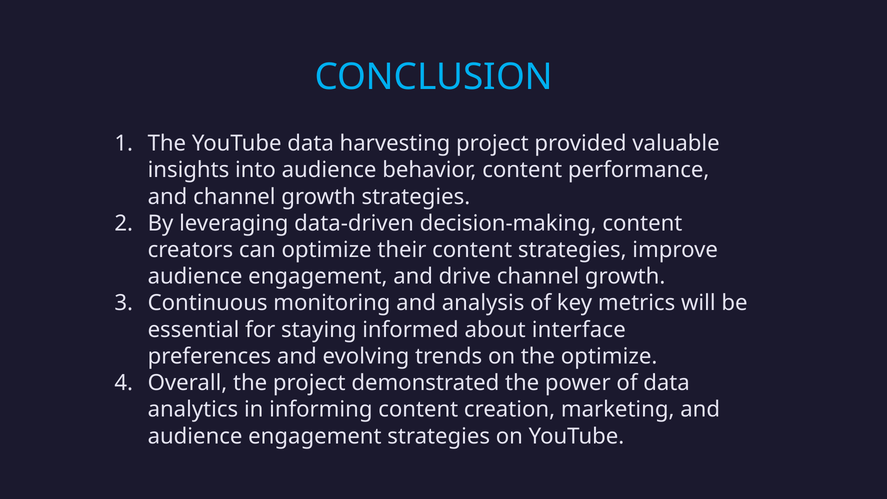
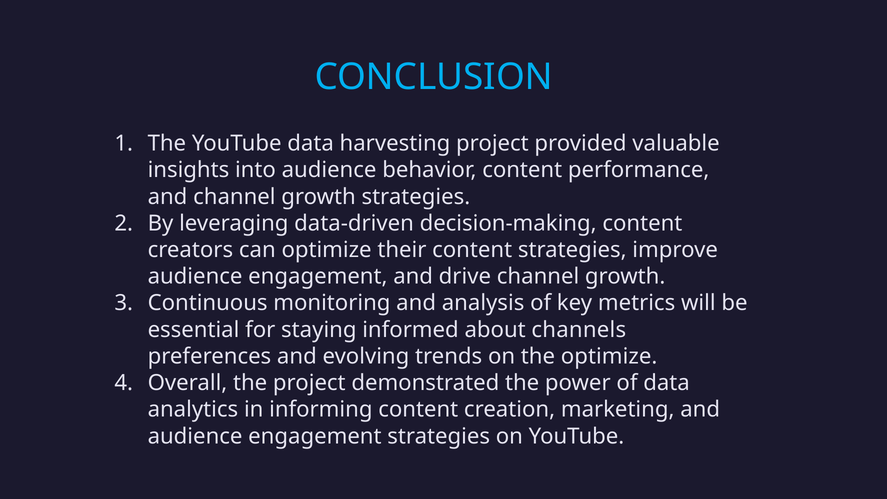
interface: interface -> channels (579, 330)
